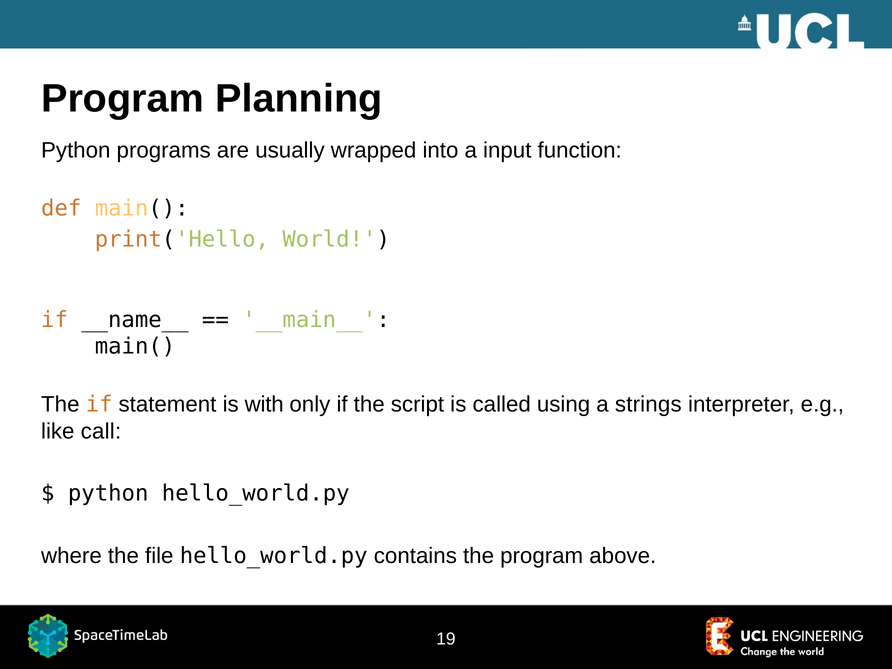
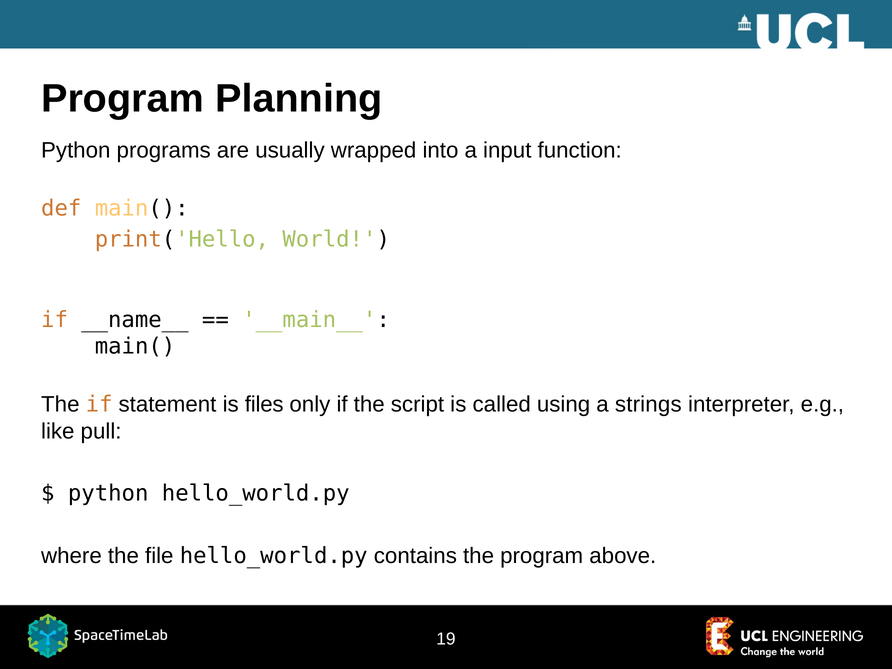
with: with -> files (264, 404)
call: call -> pull (101, 431)
